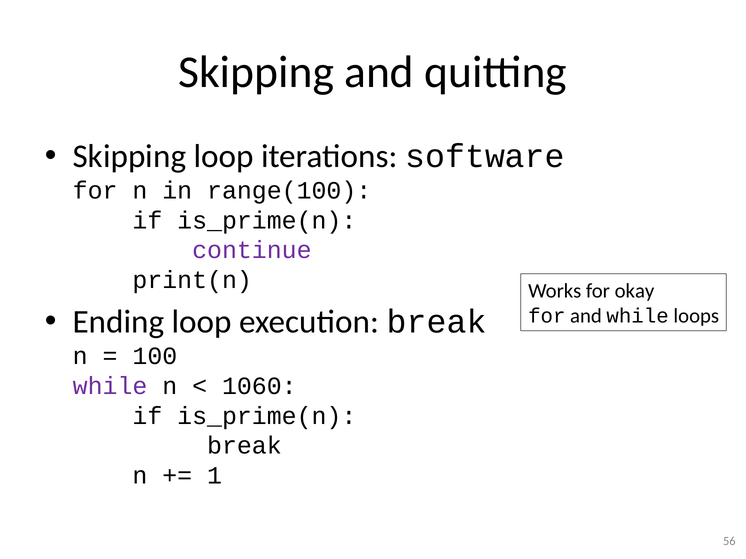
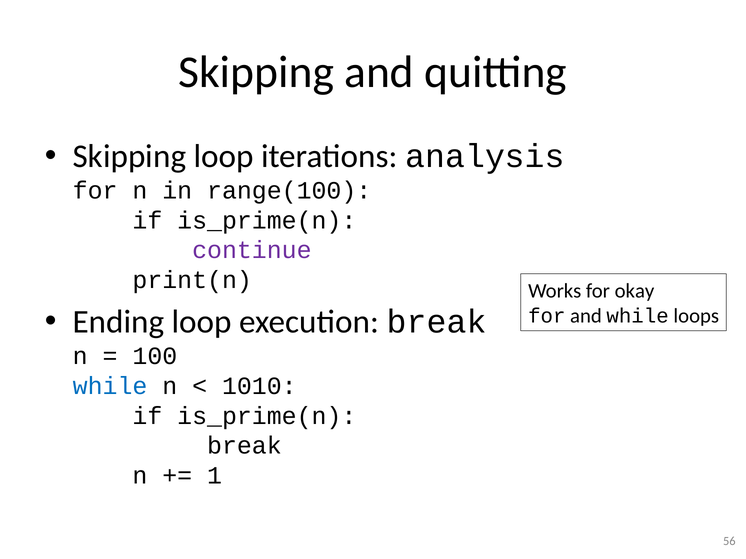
software: software -> analysis (485, 157)
while colour: purple -> blue (110, 386)
1060: 1060 -> 1010 (259, 386)
